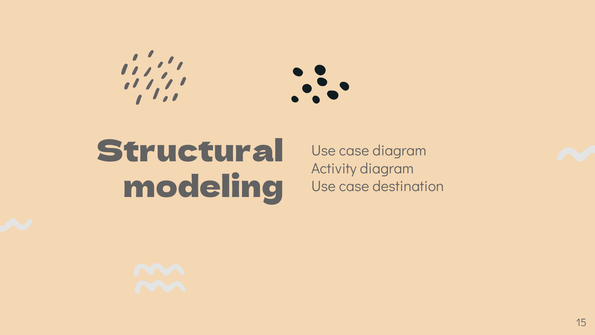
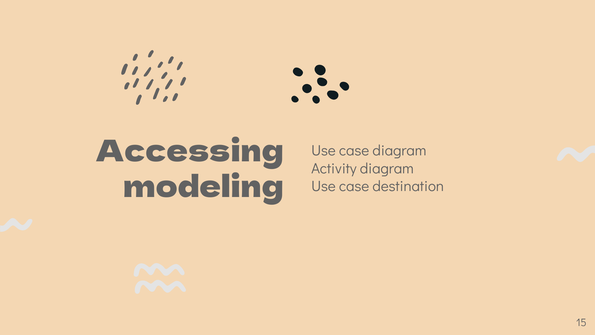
Structural: Structural -> Accessing (190, 152)
